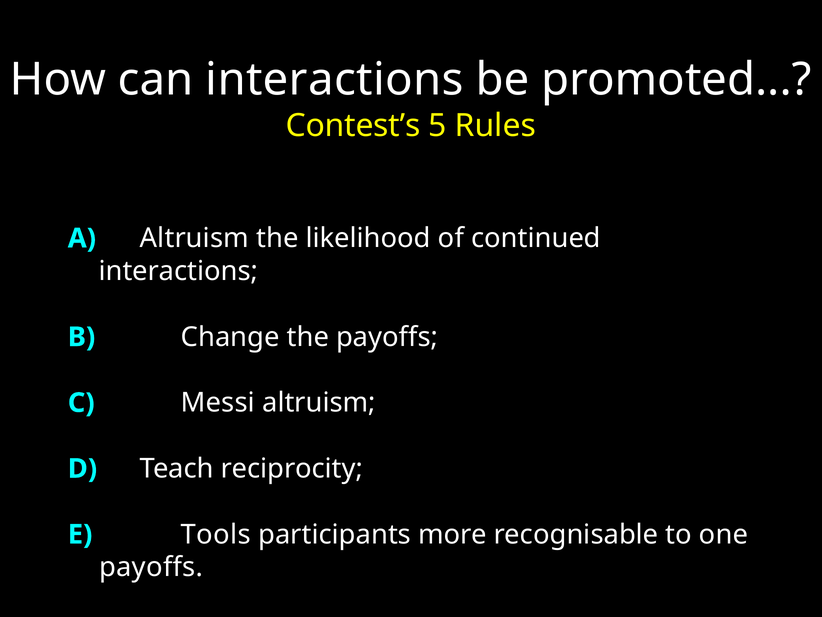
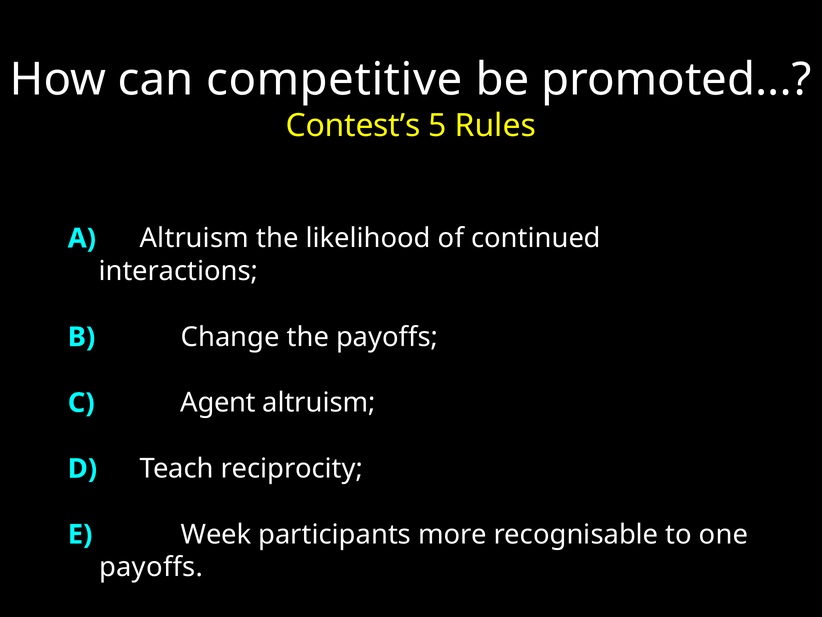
can interactions: interactions -> competitive (334, 80)
Messi: Messi -> Agent (218, 403)
Tools: Tools -> Week (216, 534)
